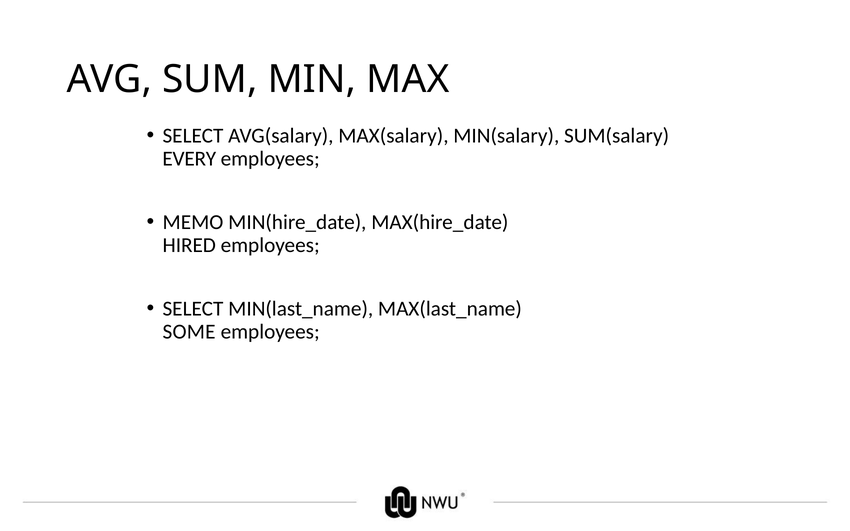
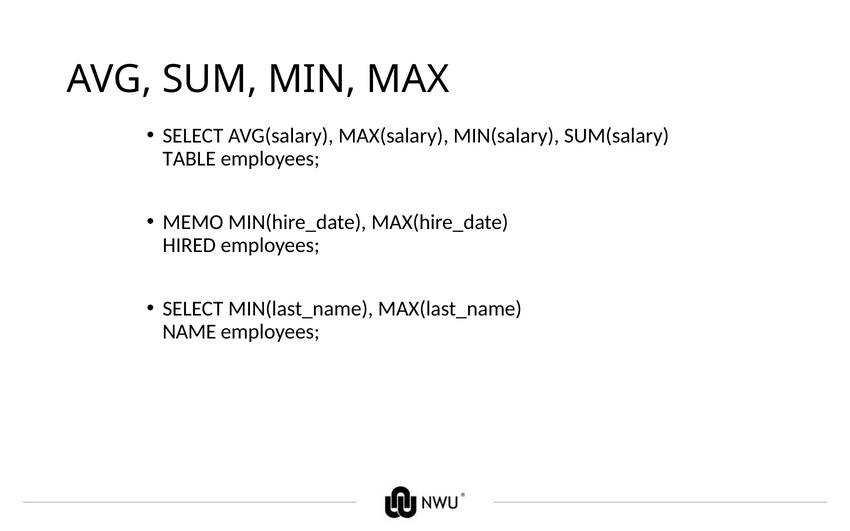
EVERY: EVERY -> TABLE (189, 159)
SOME: SOME -> NAME (189, 332)
